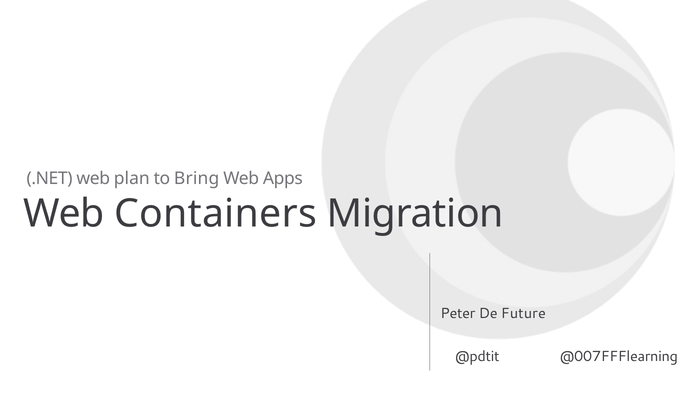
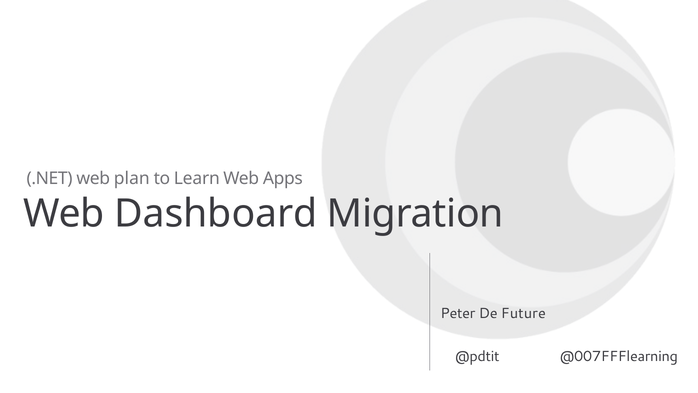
Bring: Bring -> Learn (197, 178)
Containers: Containers -> Dashboard (216, 214)
